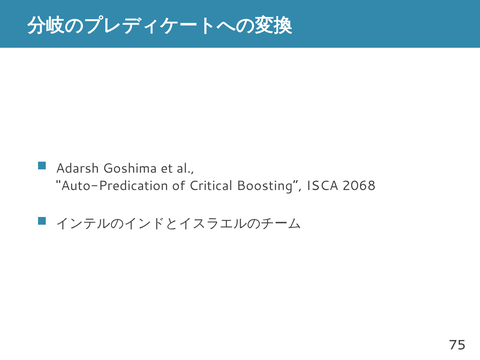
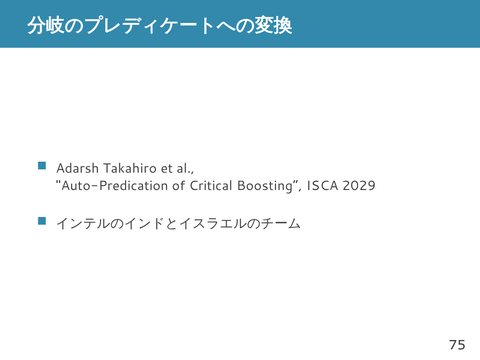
Goshima: Goshima -> Takahiro (130, 168)
2068: 2068 -> 2029 (359, 186)
